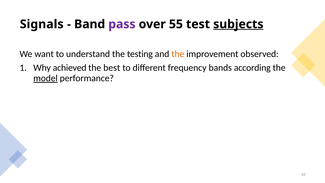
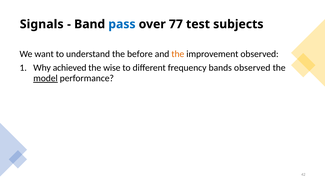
pass colour: purple -> blue (122, 24)
55: 55 -> 77 (176, 24)
subjects underline: present -> none (238, 24)
testing: testing -> before (140, 54)
best: best -> wise (112, 68)
bands according: according -> observed (252, 68)
